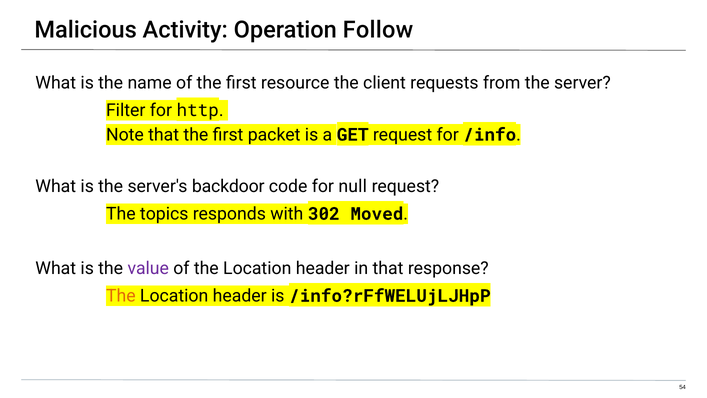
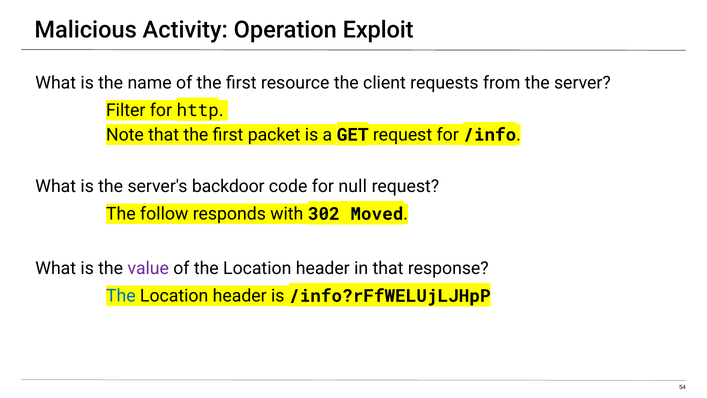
Follow: Follow -> Exploit (378, 30)
topics: topics -> follow (164, 214)
The colour: orange -> blue (121, 296)
